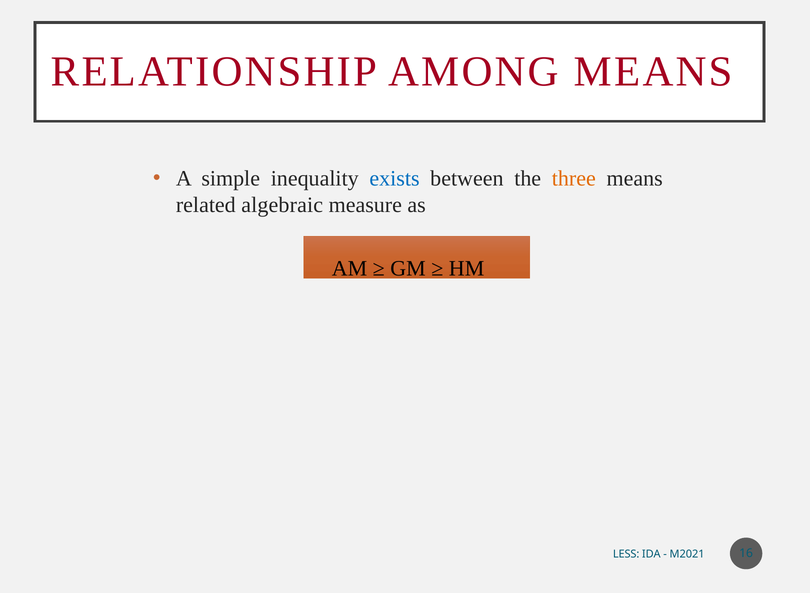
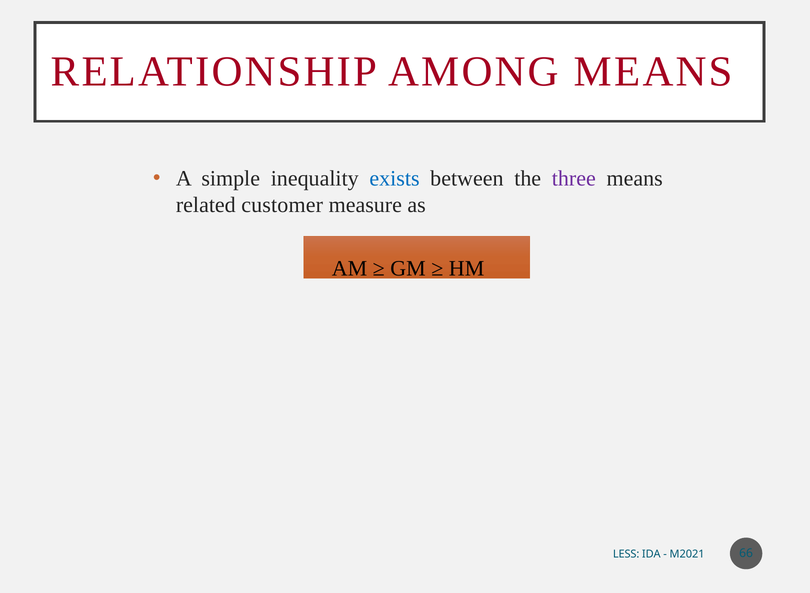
three colour: orange -> purple (574, 179)
algebraic: algebraic -> customer (282, 205)
16: 16 -> 66 (746, 554)
